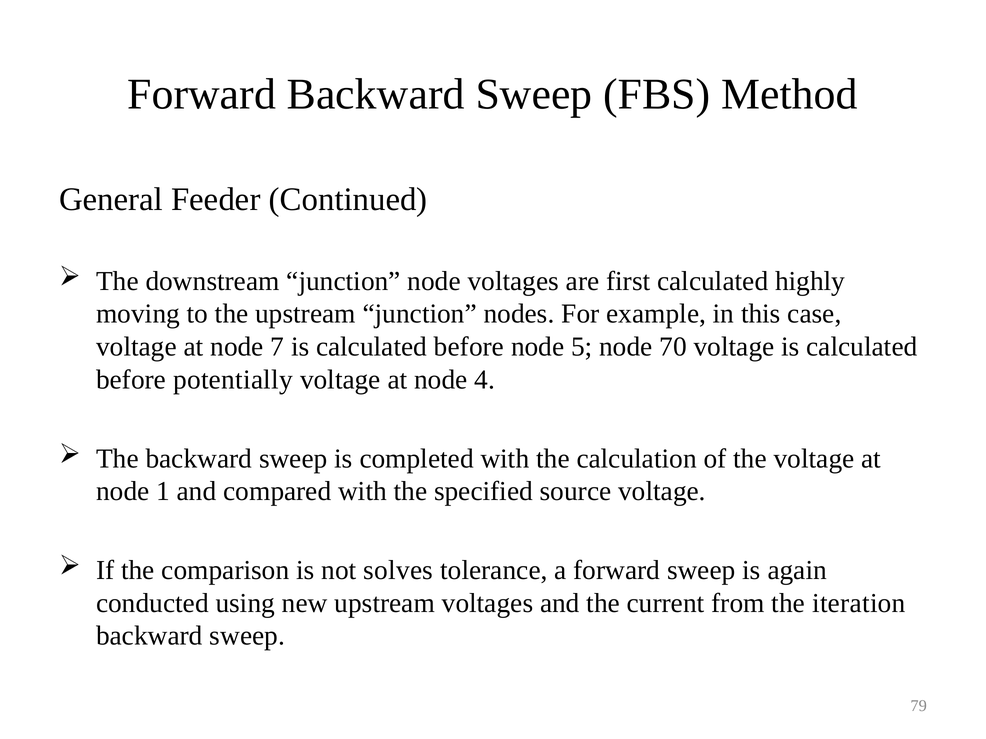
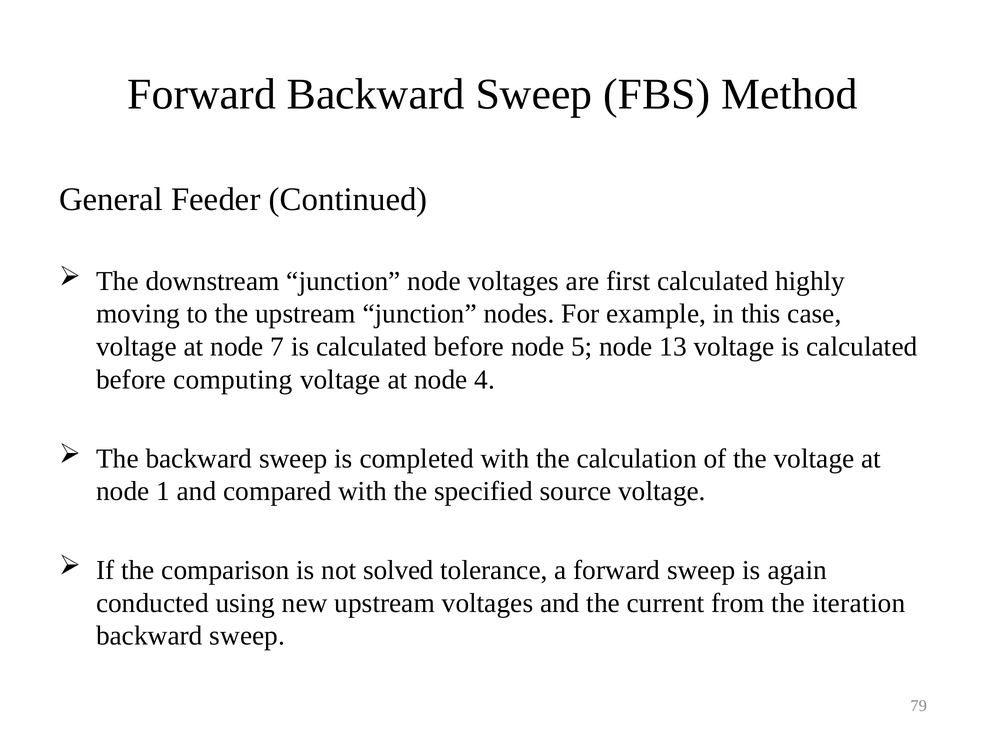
70: 70 -> 13 (673, 347)
potentially: potentially -> computing (233, 380)
solves: solves -> solved (398, 571)
